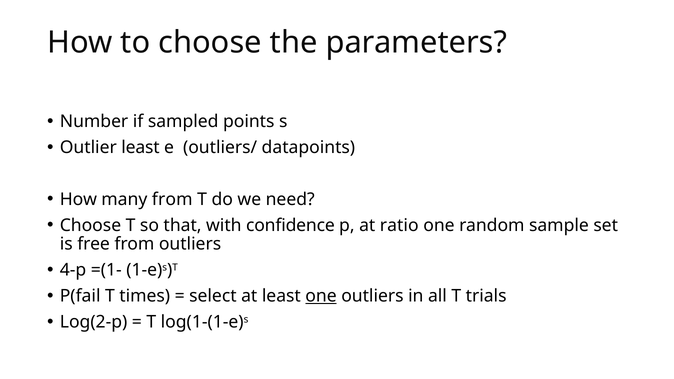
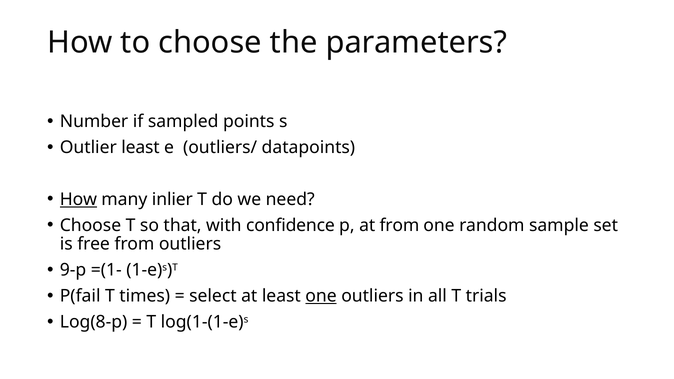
How underline: none -> present (78, 199)
many from: from -> inlier (172, 199)
at ratio: ratio -> from (399, 225)
4-p: 4-p -> 9-p (73, 270)
Log(2-p: Log(2-p -> Log(8-p (94, 322)
